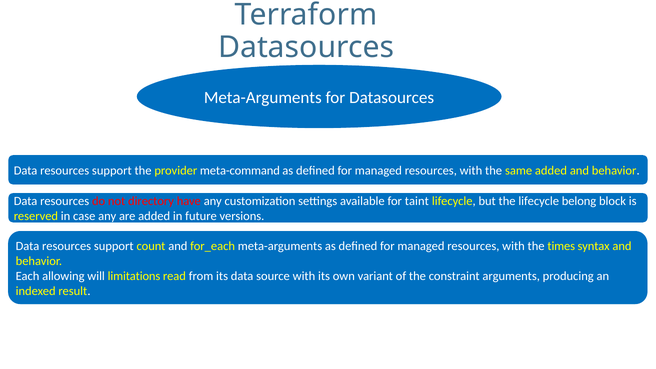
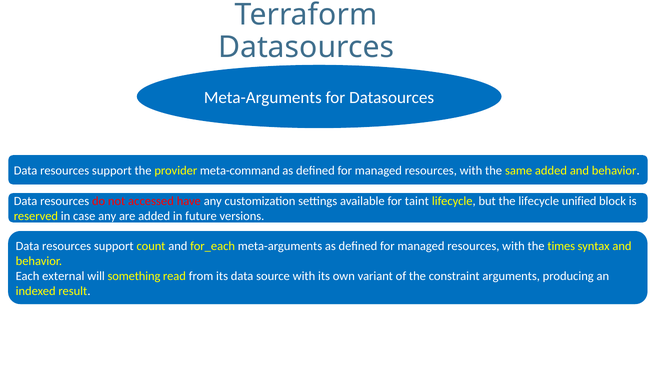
directory: directory -> accessed (151, 201)
belong: belong -> unified (579, 201)
allowing: allowing -> external (63, 276)
limitations: limitations -> something (134, 276)
